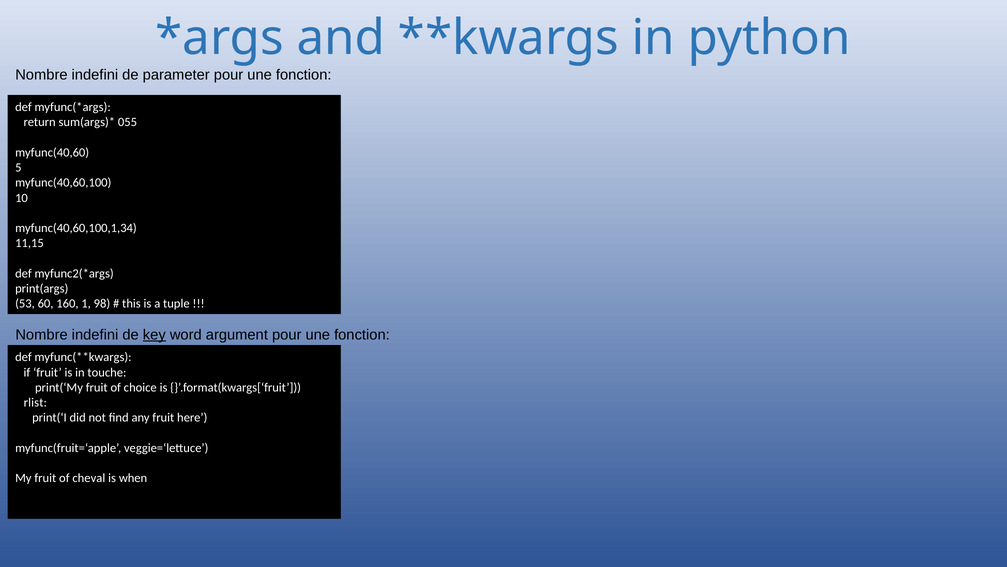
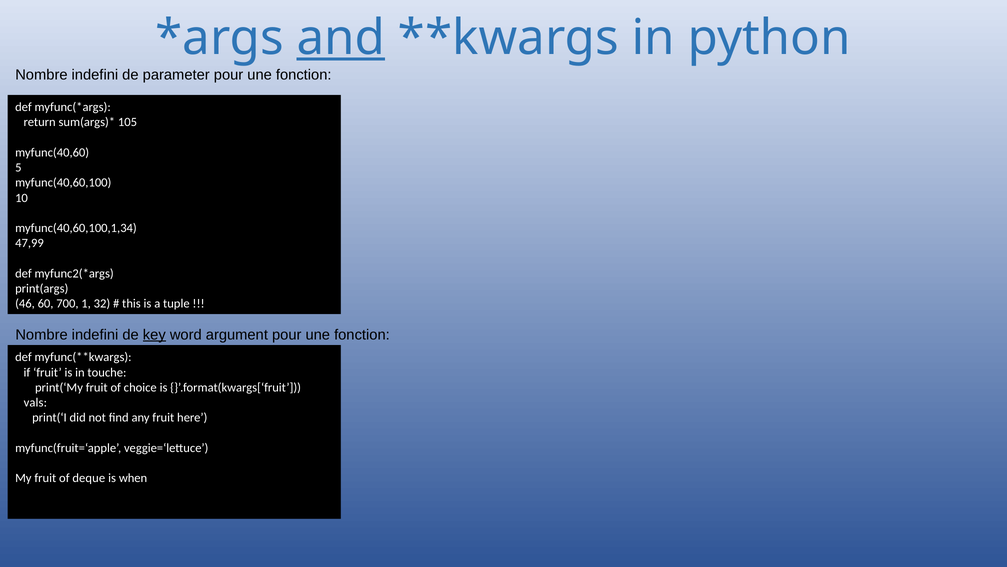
and underline: none -> present (341, 38)
055: 055 -> 105 (127, 122)
11,15: 11,15 -> 47,99 (29, 243)
53: 53 -> 46 (25, 303)
160: 160 -> 700 (67, 303)
98: 98 -> 32 (102, 303)
rlist: rlist -> vals (35, 402)
cheval: cheval -> deque (89, 478)
